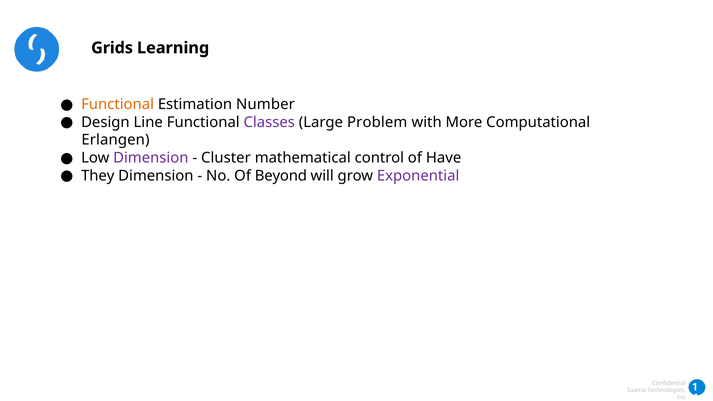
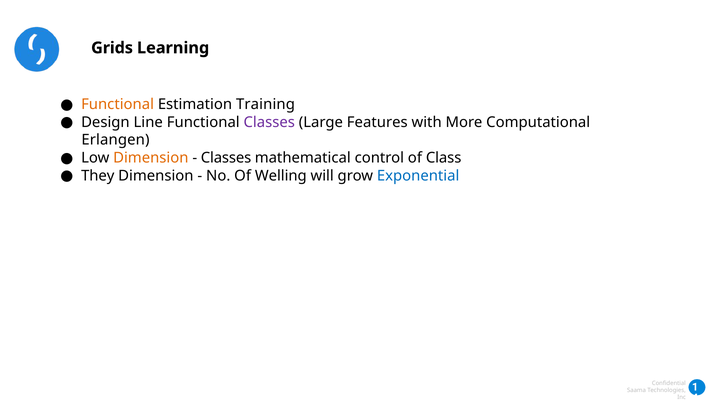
Number: Number -> Training (265, 104)
Problem: Problem -> Features (377, 122)
Dimension colour: purple -> orange (151, 158)
Cluster: Cluster -> Classes (226, 158)
Have: Have -> Class (444, 158)
Beyond: Beyond -> Welling (281, 176)
Exponential colour: purple -> blue (418, 176)
